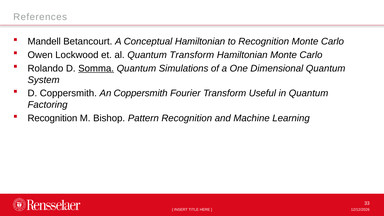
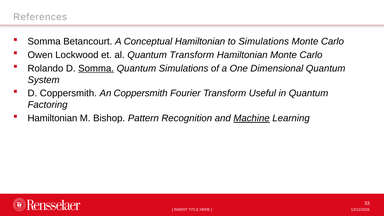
Mandell: Mandell -> Somma (44, 41)
to Recognition: Recognition -> Simulations (264, 41)
Recognition: Recognition -> Hamiltonian (52, 118)
Machine underline: none -> present (252, 118)
